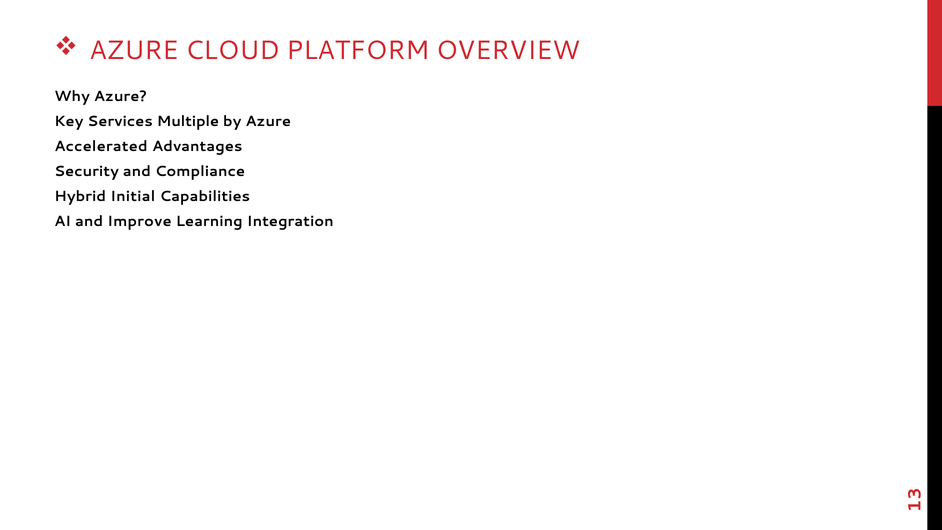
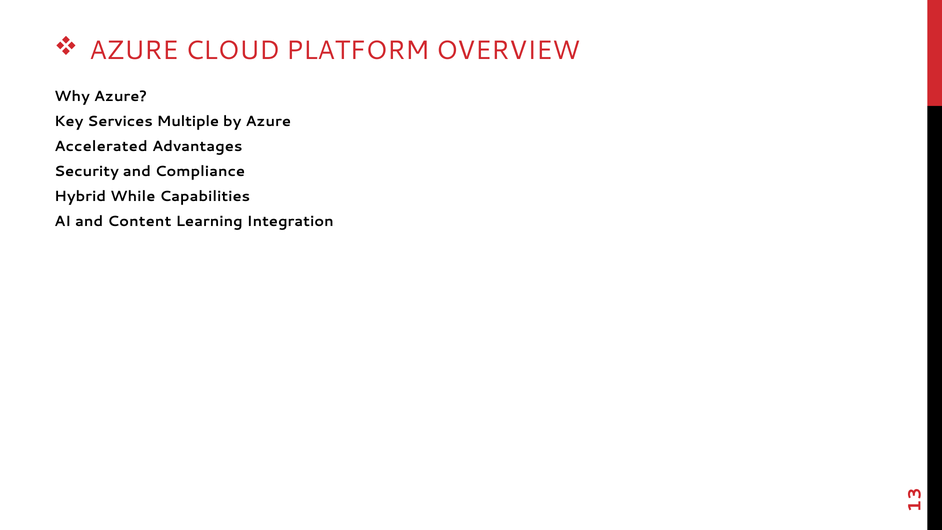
Initial: Initial -> While (133, 196)
Improve: Improve -> Content (139, 222)
